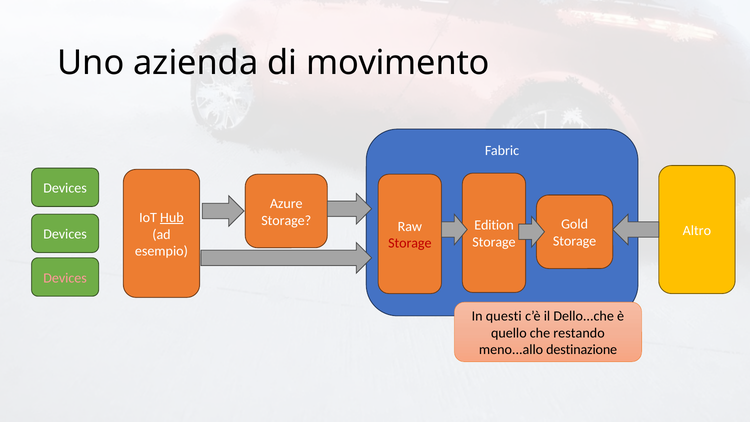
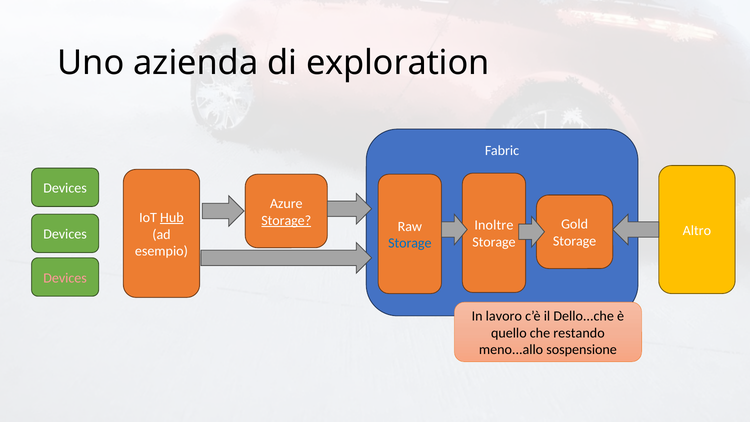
movimento: movimento -> exploration (398, 63)
Storage underline: none -> present (286, 220)
Edition: Edition -> Inoltre (494, 225)
Storage colour: red -> blue (410, 243)
questi: questi -> lavoro (504, 316)
destinazione: destinazione -> sospensione (582, 350)
